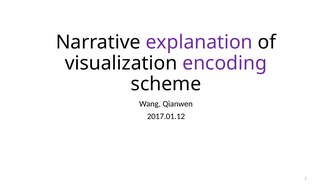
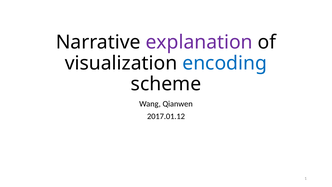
encoding colour: purple -> blue (225, 63)
